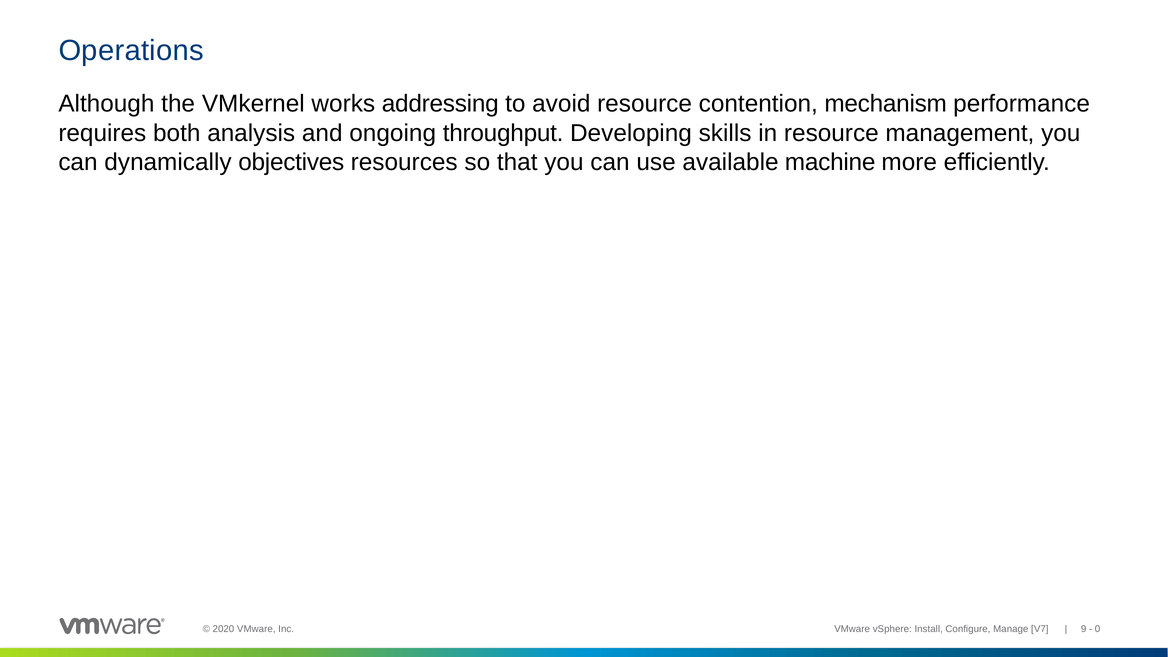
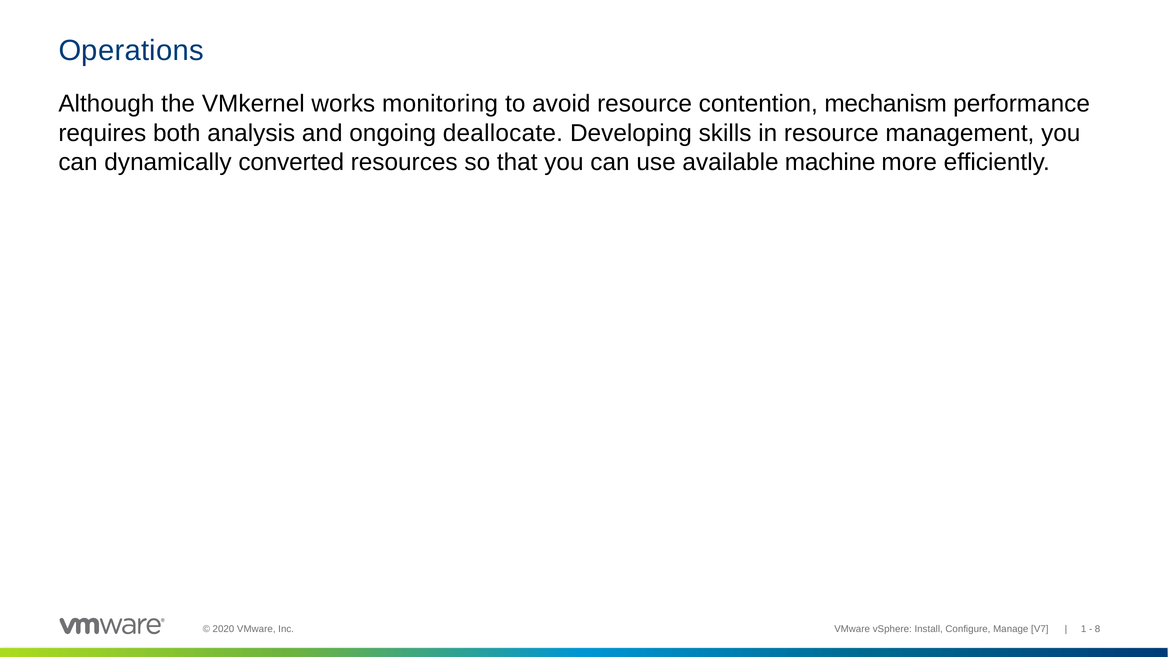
addressing: addressing -> monitoring (440, 104)
throughput: throughput -> deallocate (503, 133)
objectives: objectives -> converted (291, 162)
9: 9 -> 1 (1084, 629)
0: 0 -> 8 (1098, 629)
